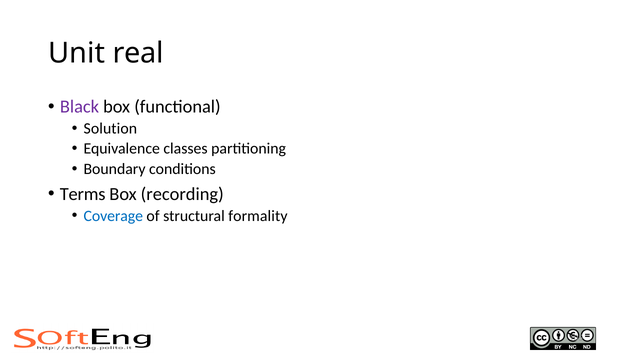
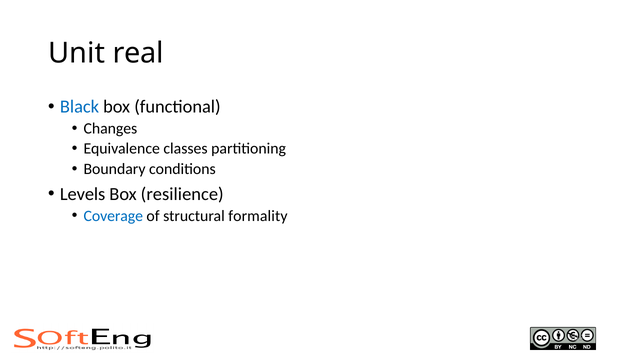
Black colour: purple -> blue (79, 107)
Solution: Solution -> Changes (110, 128)
Terms: Terms -> Levels (83, 194)
recording: recording -> resilience (182, 194)
